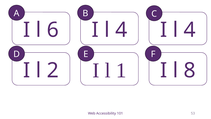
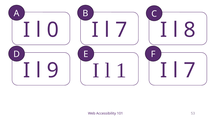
6: 6 -> 0 (53, 30)
4: 4 -> 7 (121, 30)
4: 4 -> 8 (190, 30)
2: 2 -> 9 (53, 70)
8: 8 -> 7 (190, 70)
